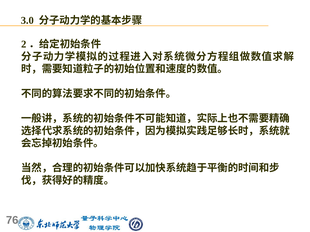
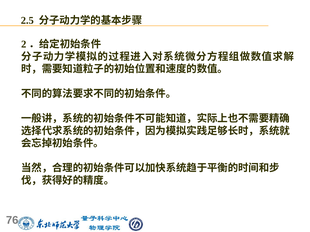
3.0: 3.0 -> 2.5 (27, 21)
